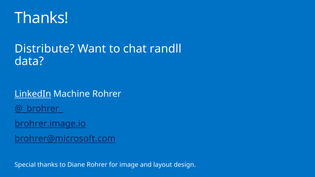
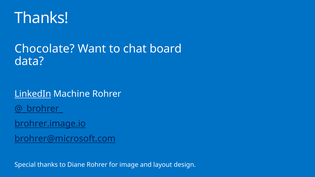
Distribute: Distribute -> Chocolate (45, 49)
randll: randll -> board (166, 49)
